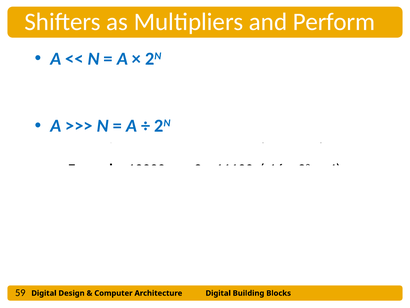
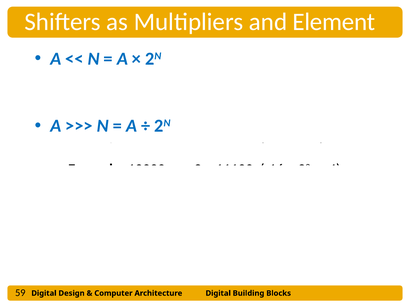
Perform: Perform -> Element (334, 22)
